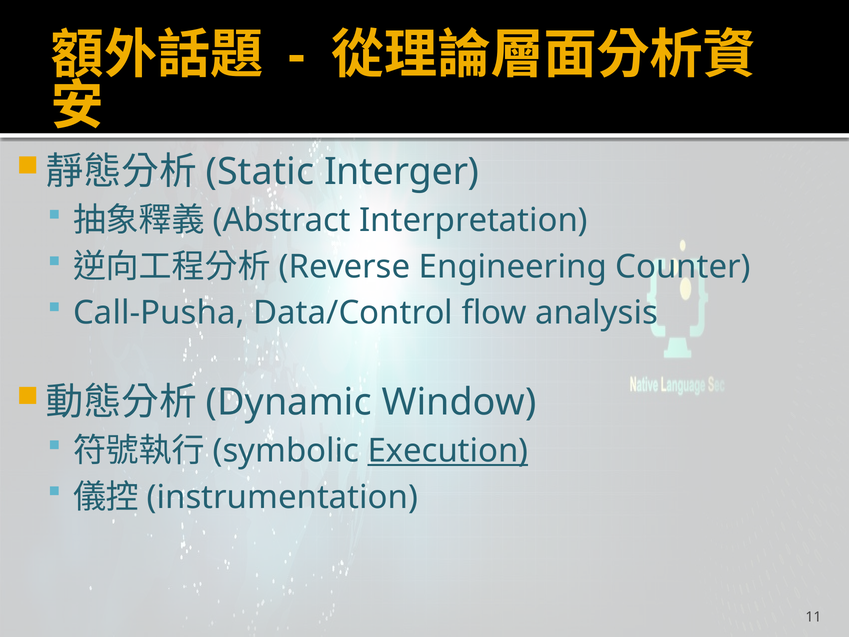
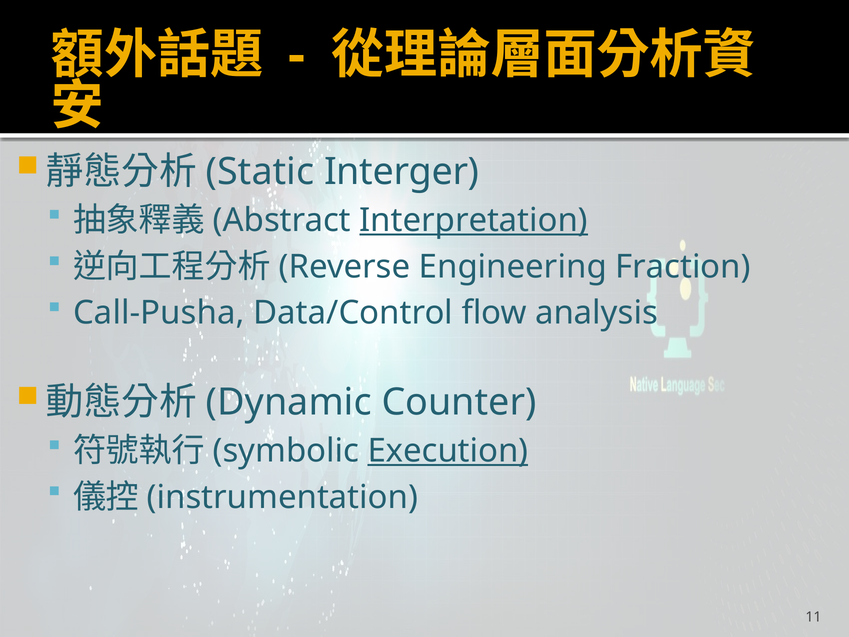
Interpretation underline: none -> present (474, 220)
Counter: Counter -> Fraction (683, 267)
Window: Window -> Counter (459, 402)
